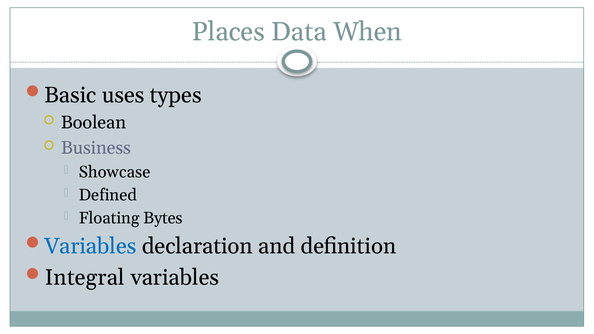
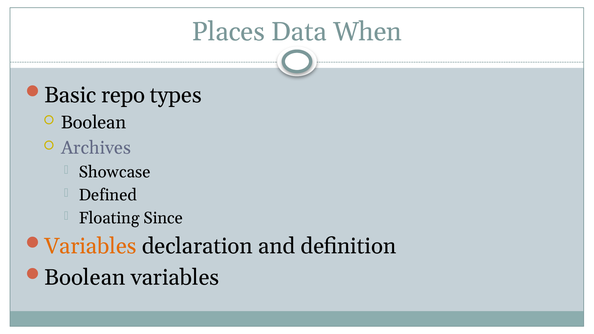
uses: uses -> repo (123, 95)
Business: Business -> Archives (96, 148)
Bytes: Bytes -> Since (163, 218)
Variables colour: blue -> orange (90, 246)
Integral: Integral -> Boolean (85, 278)
